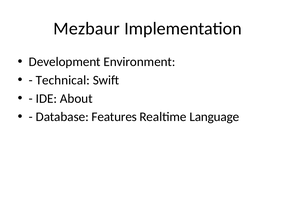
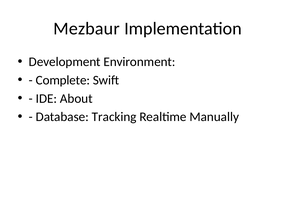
Technical: Technical -> Complete (63, 80)
Features: Features -> Tracking (114, 117)
Language: Language -> Manually (214, 117)
